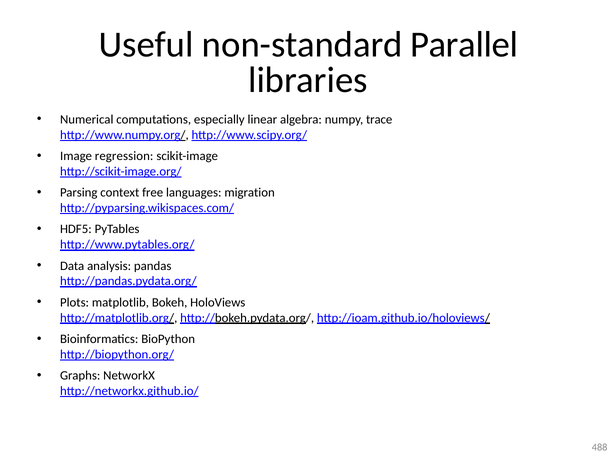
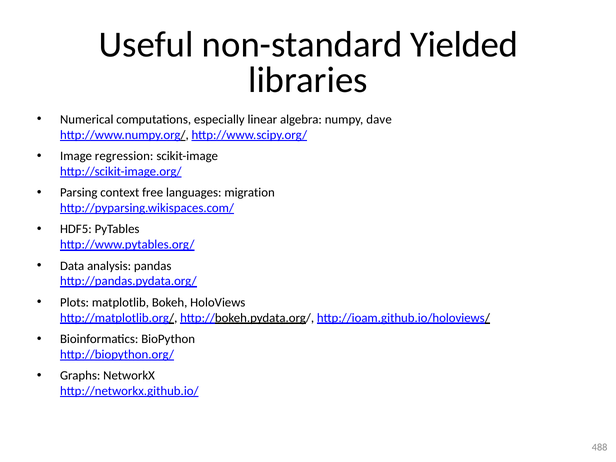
Parallel: Parallel -> Yielded (464, 45)
trace: trace -> dave (379, 119)
